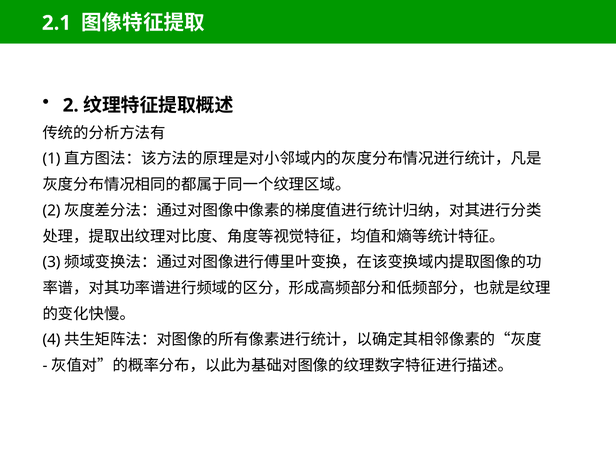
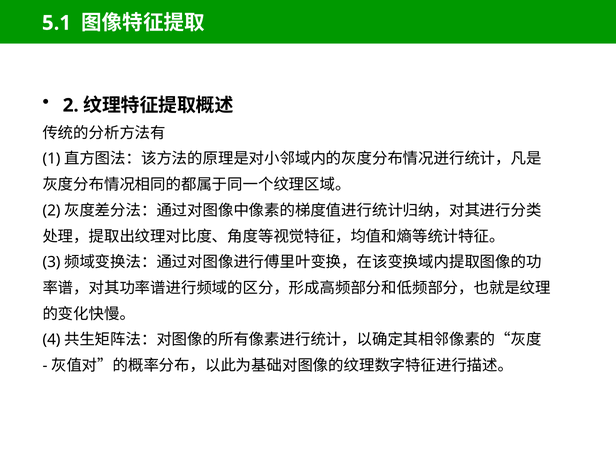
2.1: 2.1 -> 5.1 (57, 23)
